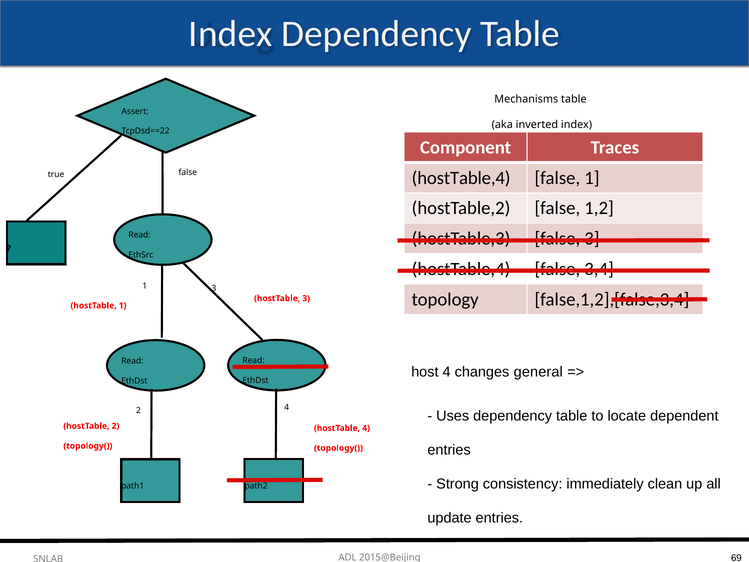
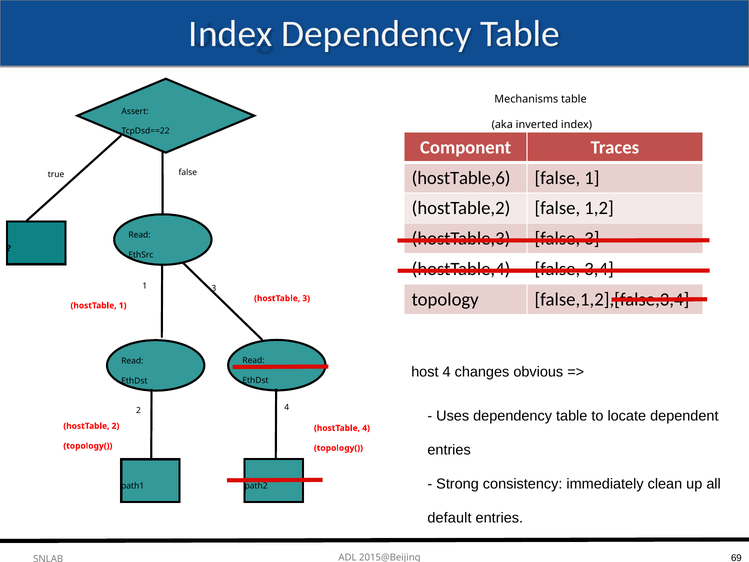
hostTable,4: hostTable,4 -> hostTable,6 (461, 178)
general: general -> obvious (538, 372)
update: update -> default (449, 518)
